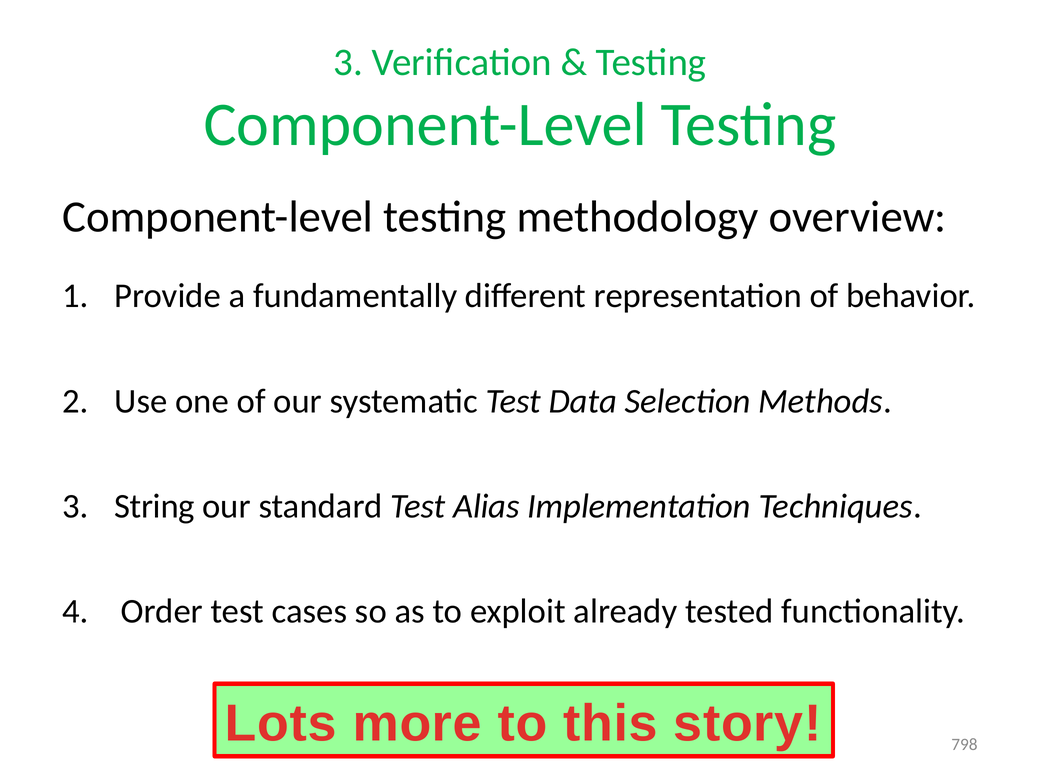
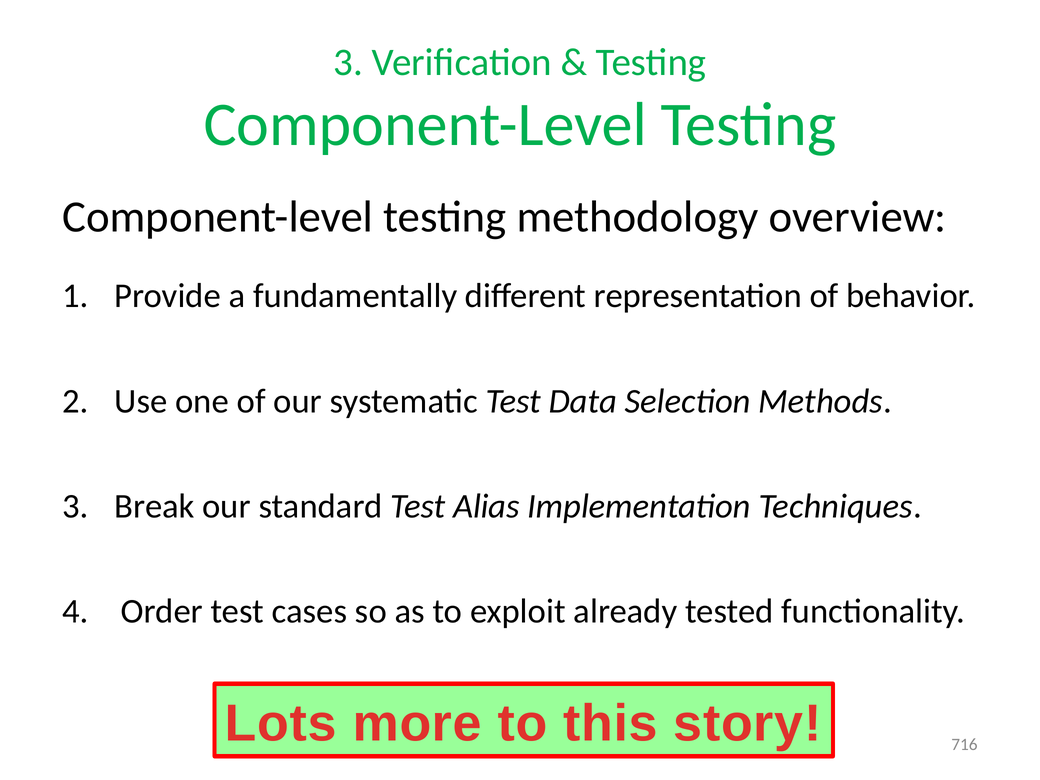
String: String -> Break (154, 506)
798: 798 -> 716 (964, 745)
